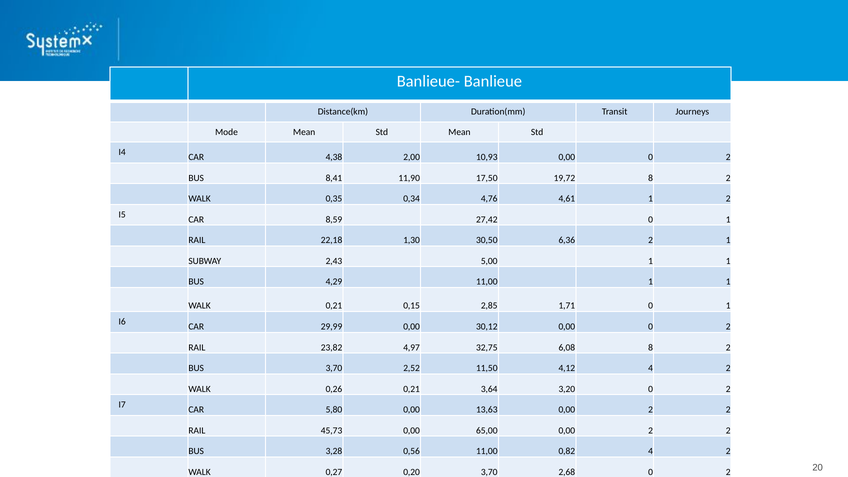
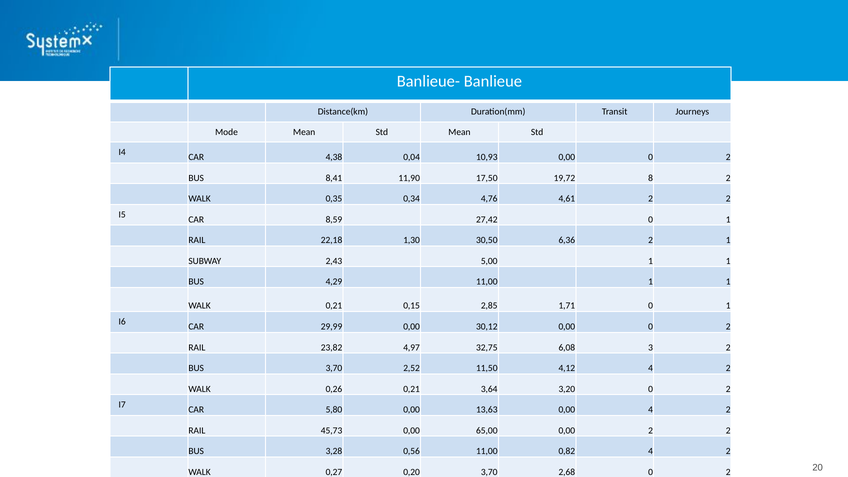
2,00: 2,00 -> 0,04 (412, 157)
4,61 1: 1 -> 2 (651, 199)
6,08 8: 8 -> 3 (651, 347)
13,63 0,00 2: 2 -> 4 (651, 410)
